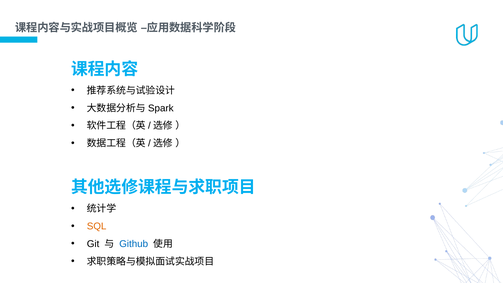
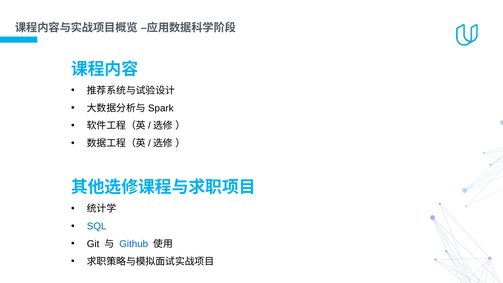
SQL colour: orange -> blue (97, 226)
